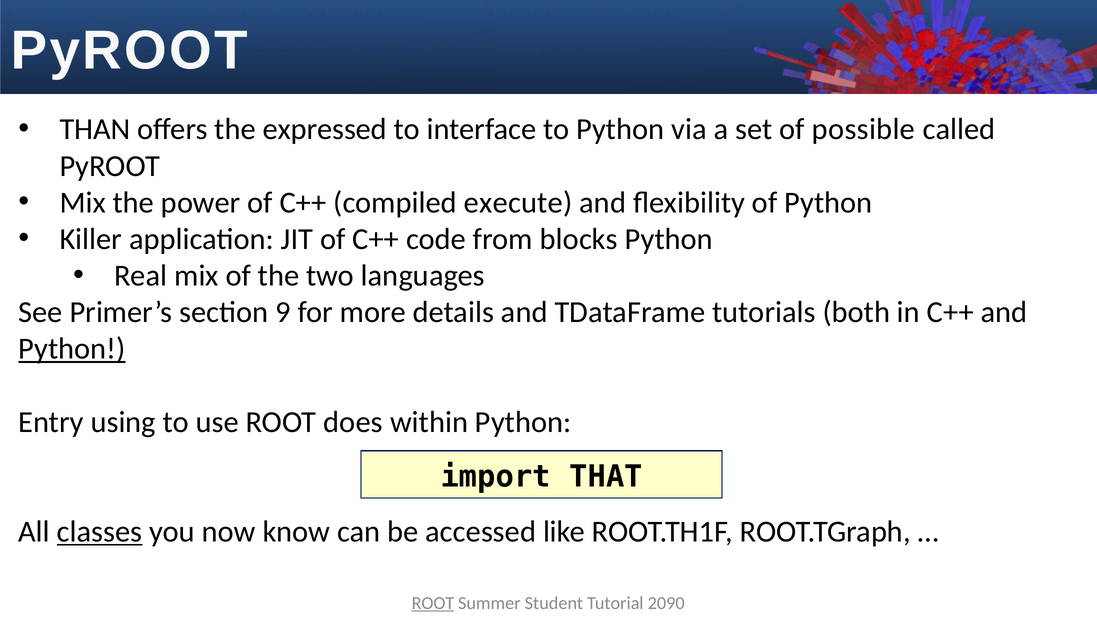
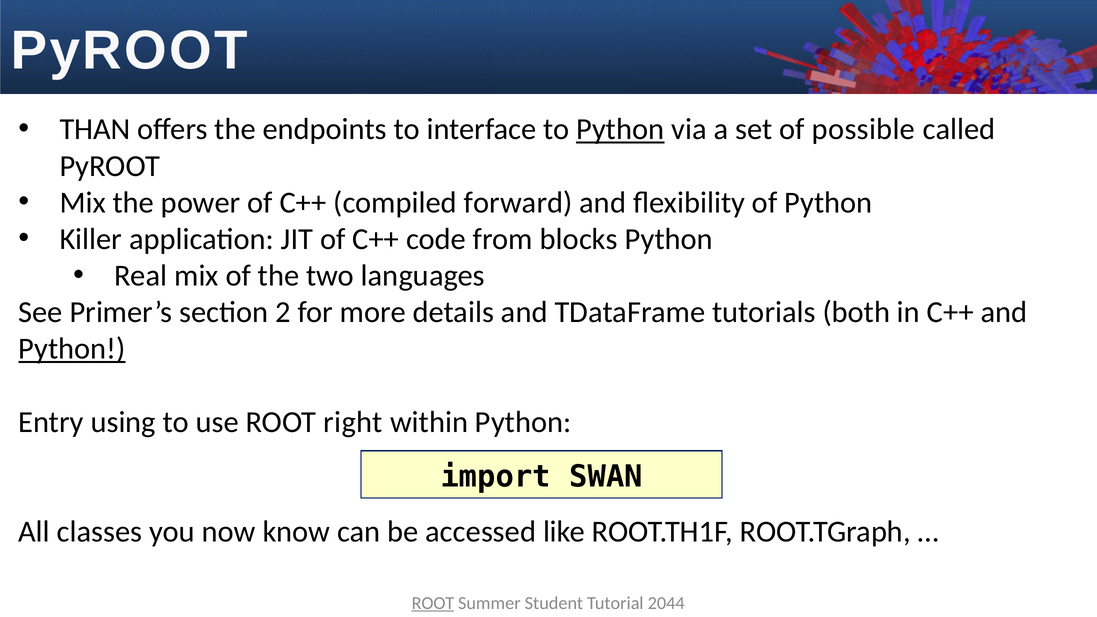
expressed: expressed -> endpoints (325, 129)
Python underline: none -> present (620, 129)
execute: execute -> forward (518, 203)
9: 9 -> 2 (283, 312)
does: does -> right (353, 422)
THAT: THAT -> SWAN (606, 477)
classes underline: present -> none (100, 532)
2090: 2090 -> 2044 (666, 603)
